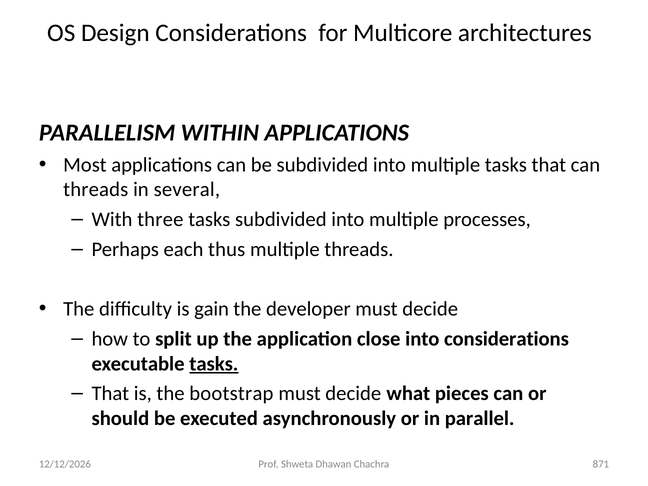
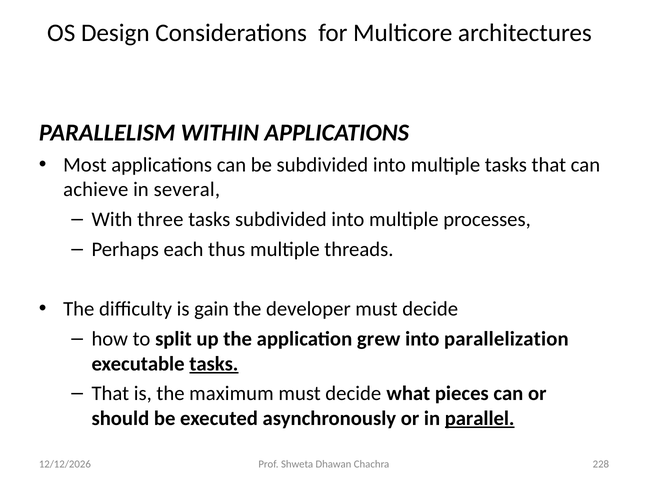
threads: threads -> achieve (96, 190)
close: close -> grew (379, 339)
into considerations: considerations -> parallelization (506, 339)
bootstrap: bootstrap -> maximum (231, 394)
parallel underline: none -> present (480, 418)
871: 871 -> 228 (601, 464)
